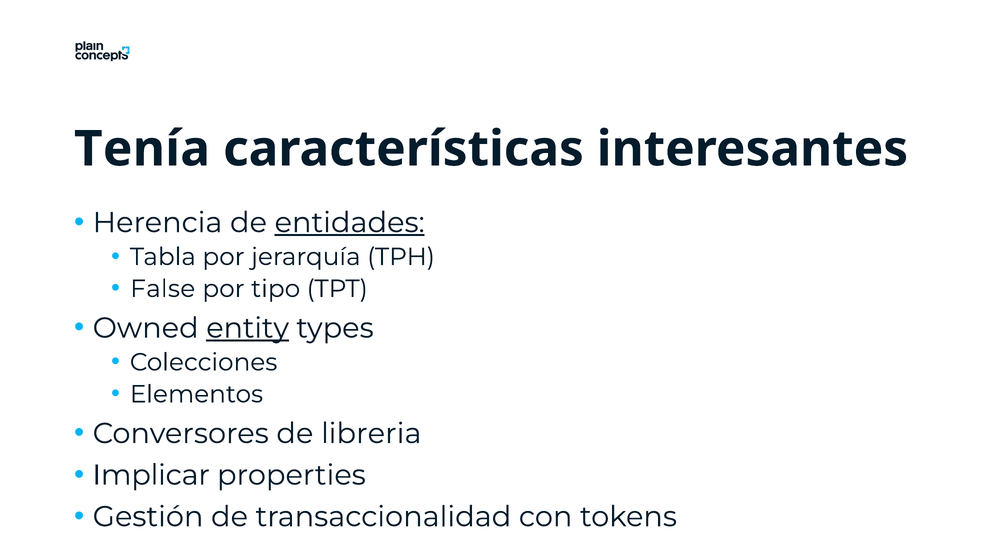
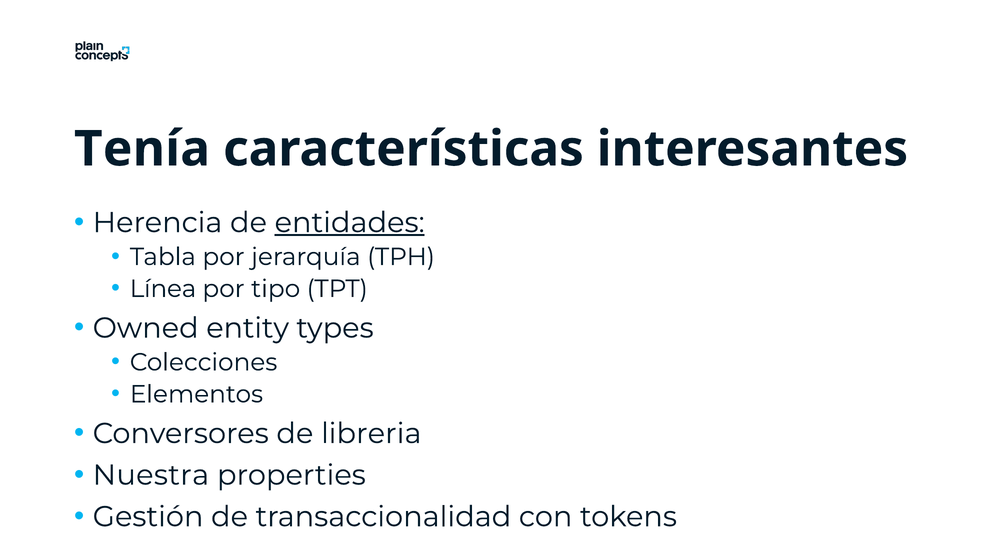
False: False -> Línea (163, 288)
entity underline: present -> none (248, 328)
Implicar: Implicar -> Nuestra (151, 475)
